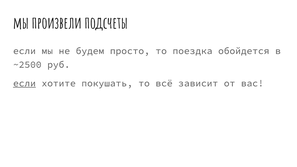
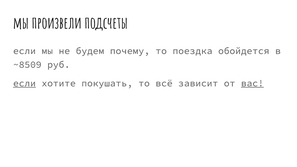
просто: просто -> почему (130, 51)
~2500: ~2500 -> ~8509 (27, 65)
вас underline: none -> present (252, 83)
